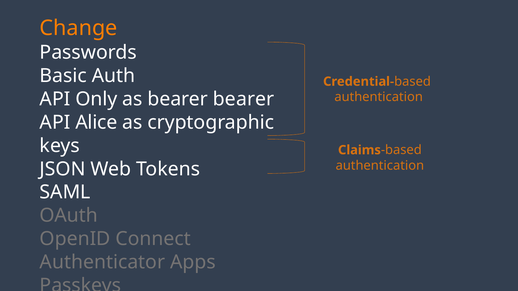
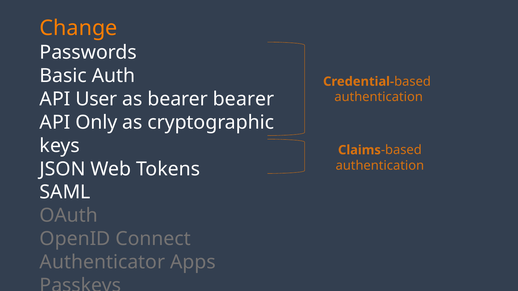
Only: Only -> User (96, 99)
Alice: Alice -> Only (96, 123)
